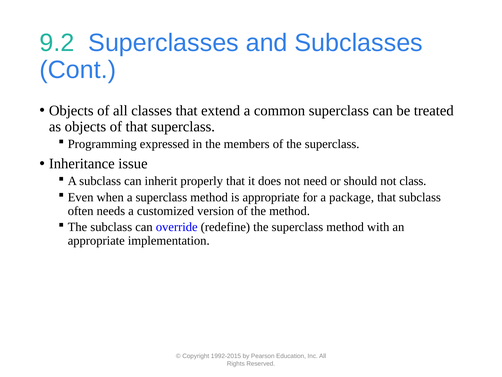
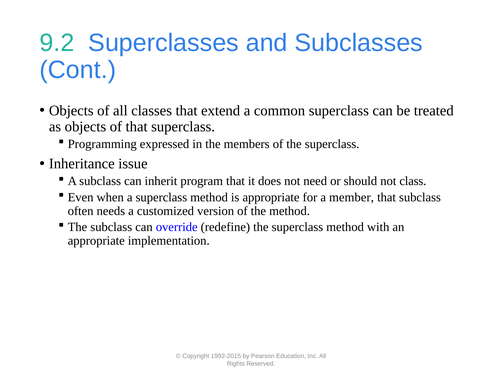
properly: properly -> program (202, 181)
package: package -> member (352, 197)
